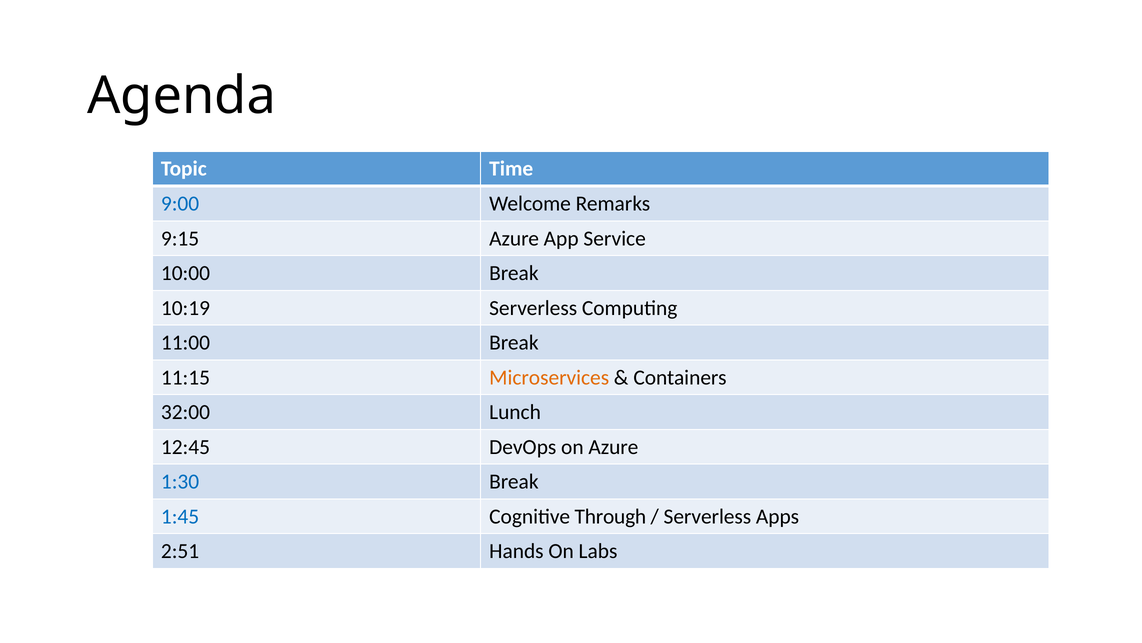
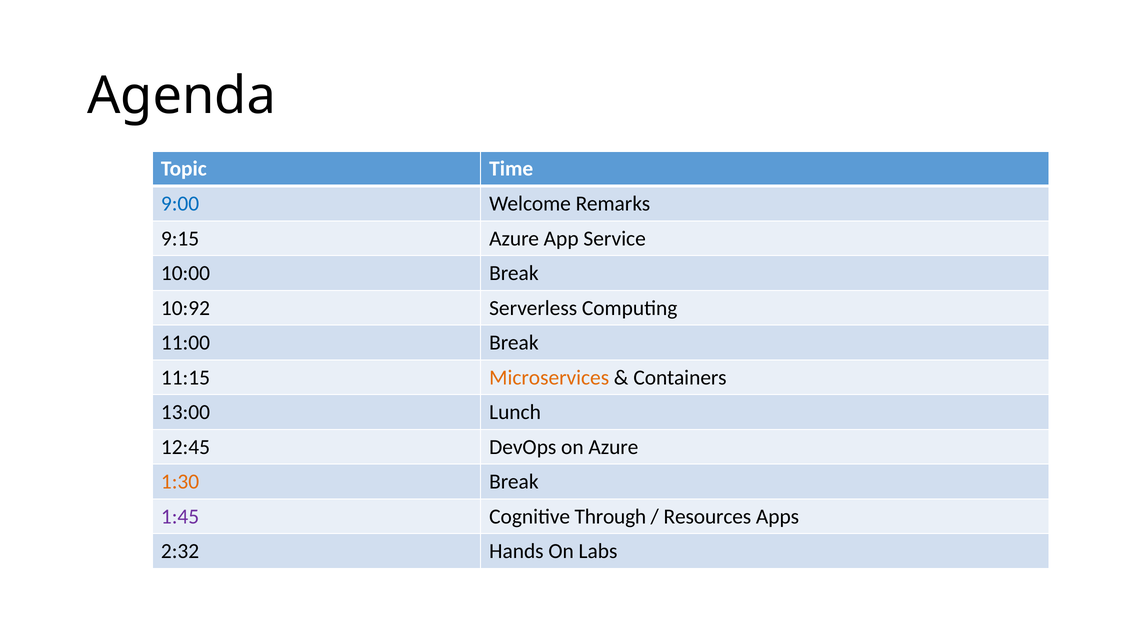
10:19: 10:19 -> 10:92 (185, 308)
32:00: 32:00 -> 13:00 (185, 412)
1:30 colour: blue -> orange (180, 481)
1:45 colour: blue -> purple (180, 516)
Serverless: Serverless -> Resources (707, 516)
2:51: 2:51 -> 2:32 (180, 551)
